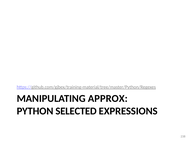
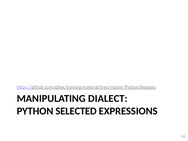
APPROX: APPROX -> DIALECT (108, 99)
